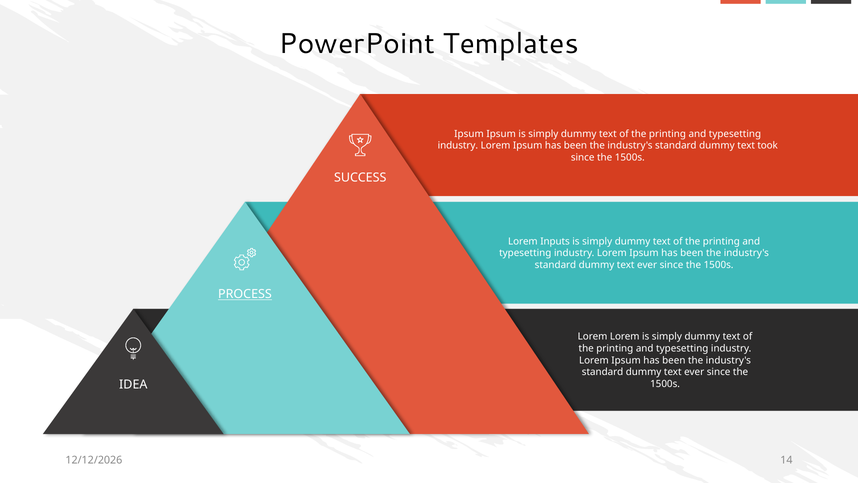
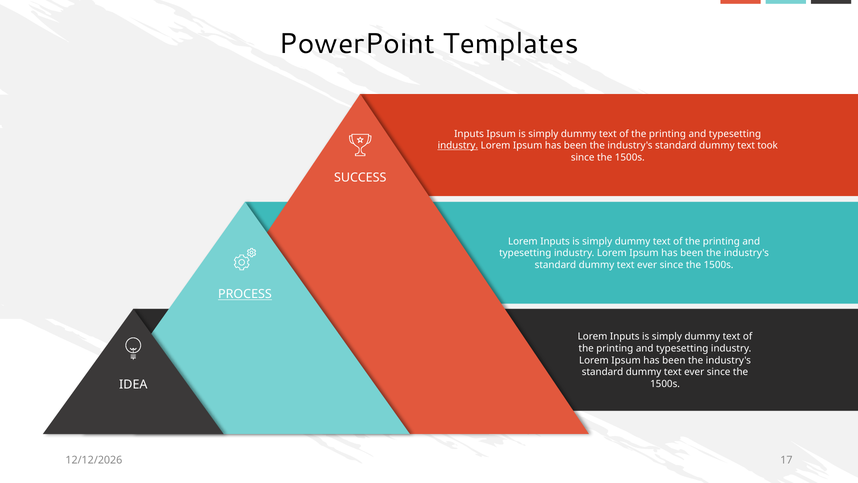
Ipsum: Ipsum -> Inputs (469, 134)
industry underline: none -> present (458, 146)
Lorem: Lorem -> Inputs (625, 336)
14: 14 -> 17 (786, 460)
